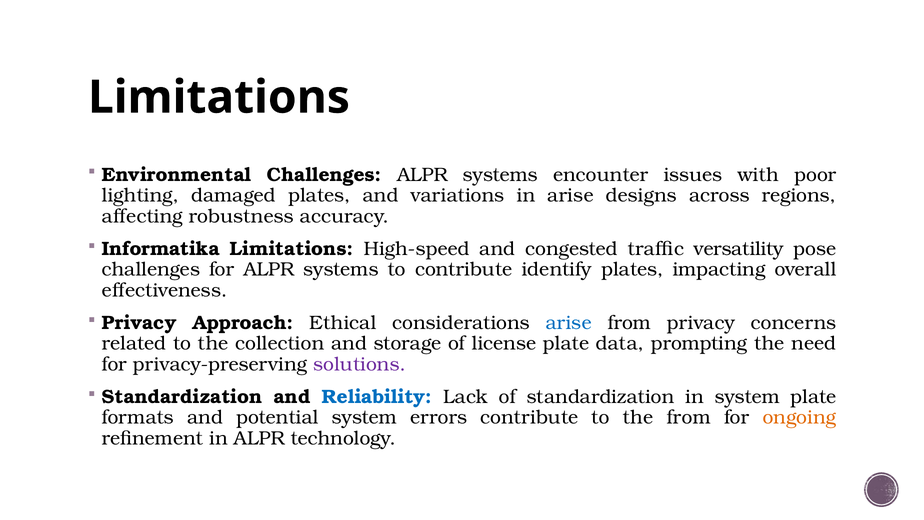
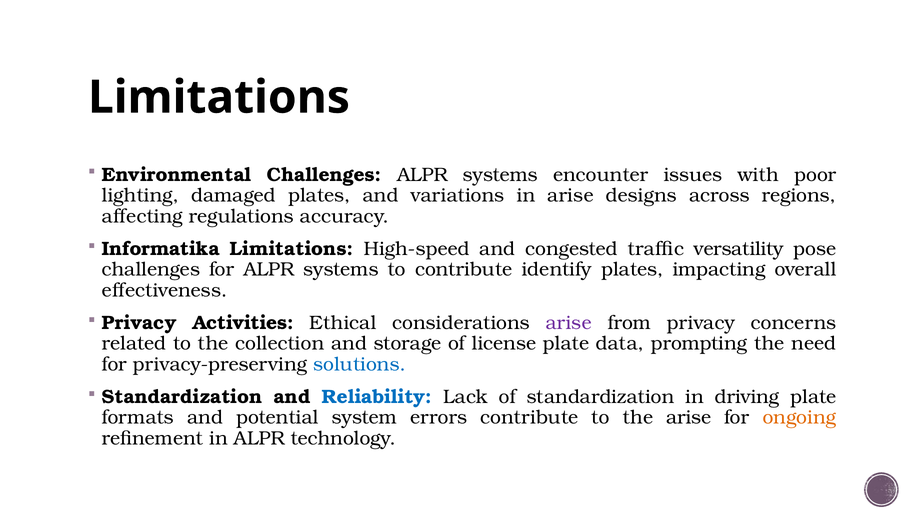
robustness: robustness -> regulations (241, 216)
Approach: Approach -> Activities (243, 323)
arise colour: blue -> purple (569, 323)
solutions colour: purple -> blue (360, 364)
in system: system -> driving (747, 397)
the from: from -> arise (689, 417)
